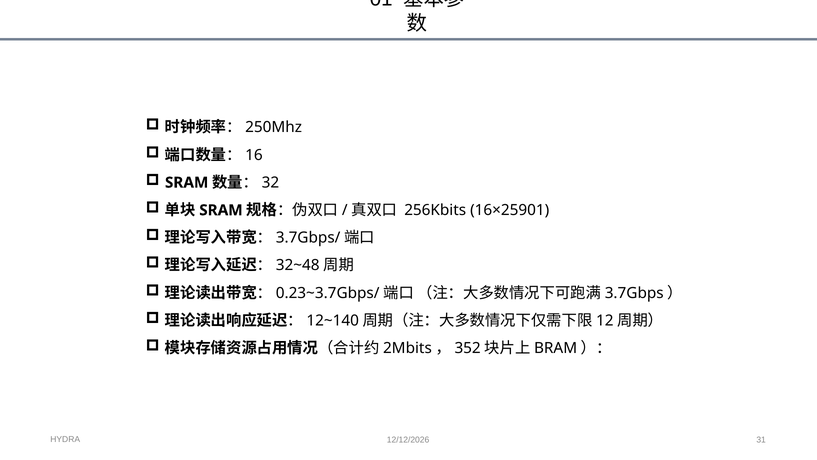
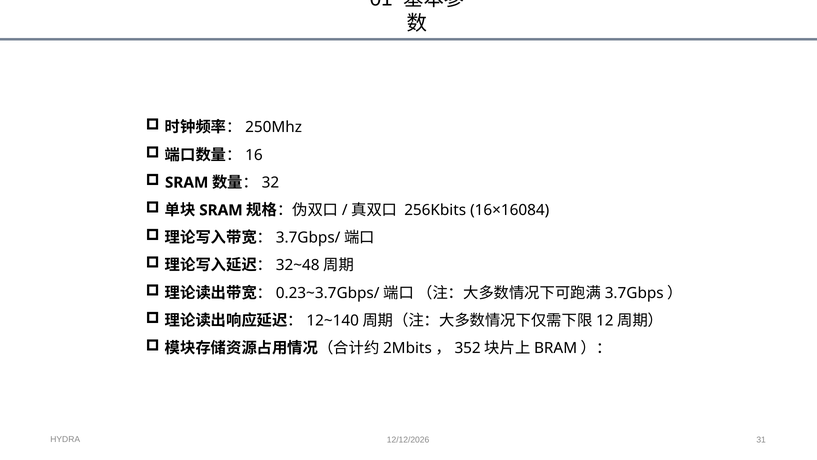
16×25901: 16×25901 -> 16×16084 (510, 210)
